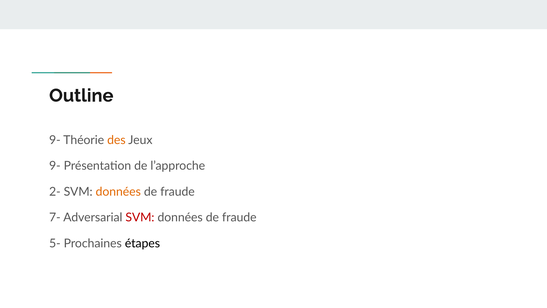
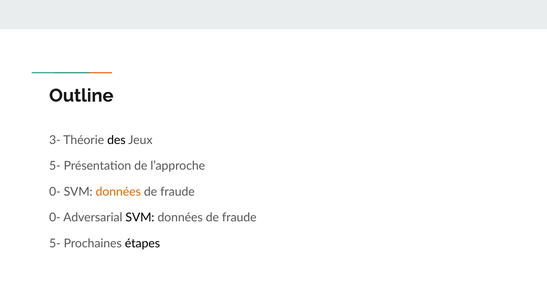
9-: 9- -> 3- (55, 140)
des colour: orange -> black (116, 140)
9-: 9- -> 5- (55, 166)
2-: 2- -> 0- (55, 192)
7-: 7- -> 0- (55, 217)
SVM colour: red -> black (140, 217)
